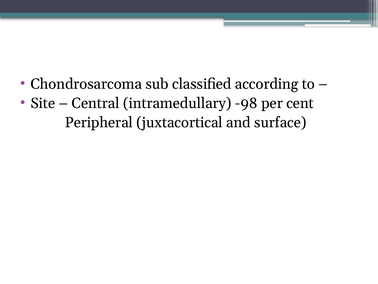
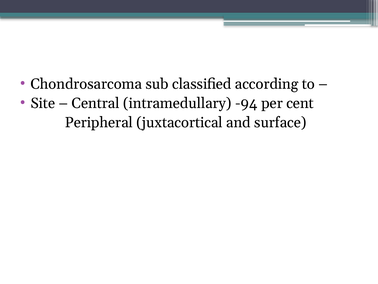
-98: -98 -> -94 (246, 103)
